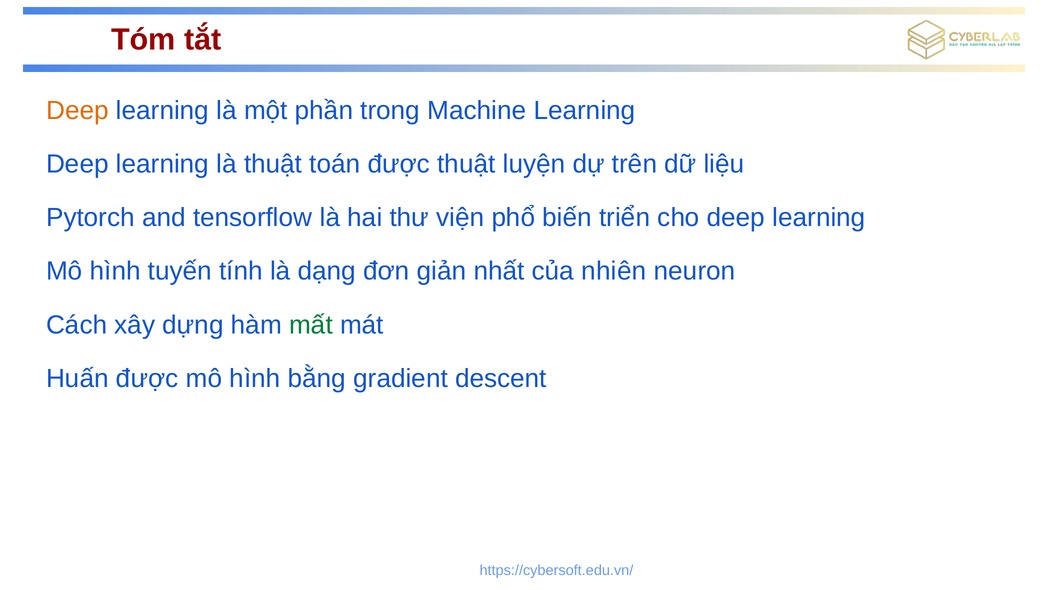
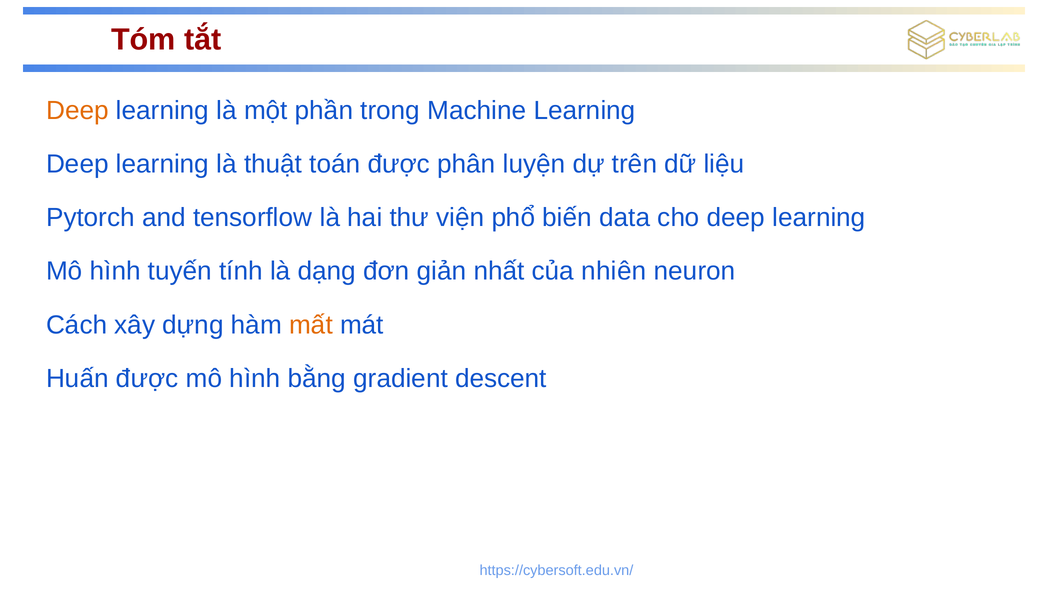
được thuật: thuật -> phân (466, 164)
triển: triển -> data (625, 217)
mất colour: green -> orange (311, 325)
